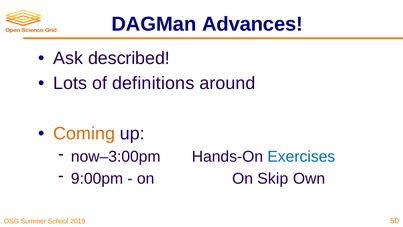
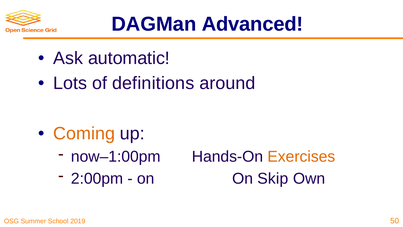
Advances: Advances -> Advanced (253, 24)
described: described -> automatic (129, 58)
now–3:00pm: now–3:00pm -> now–1:00pm (116, 156)
Exercises colour: blue -> orange (301, 156)
9:00pm: 9:00pm -> 2:00pm (97, 178)
